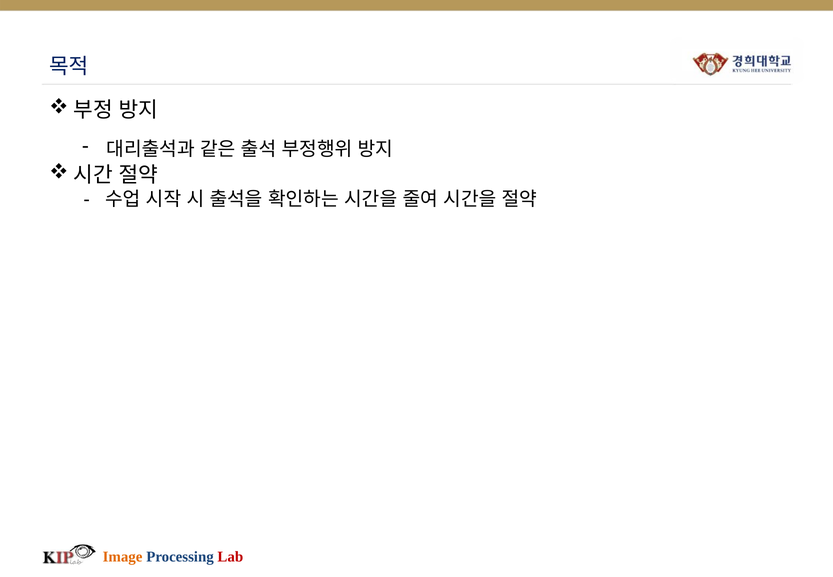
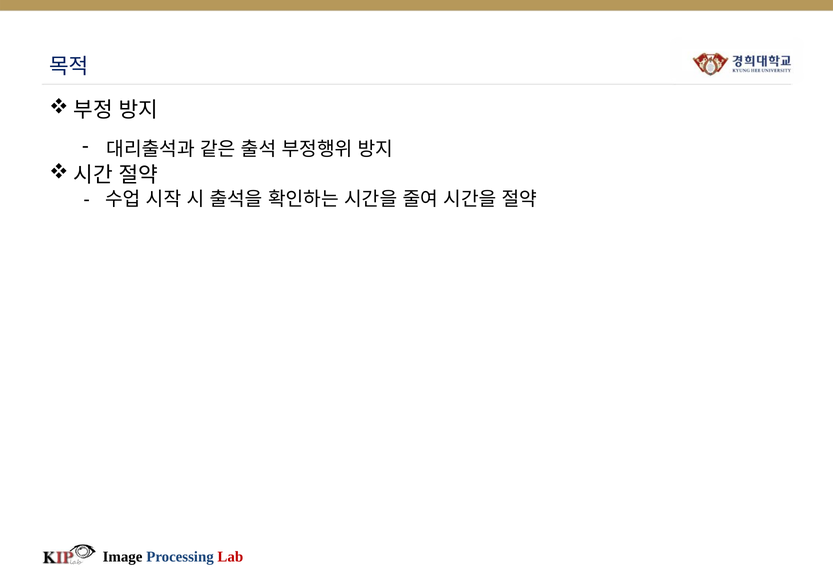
Image colour: orange -> black (123, 557)
